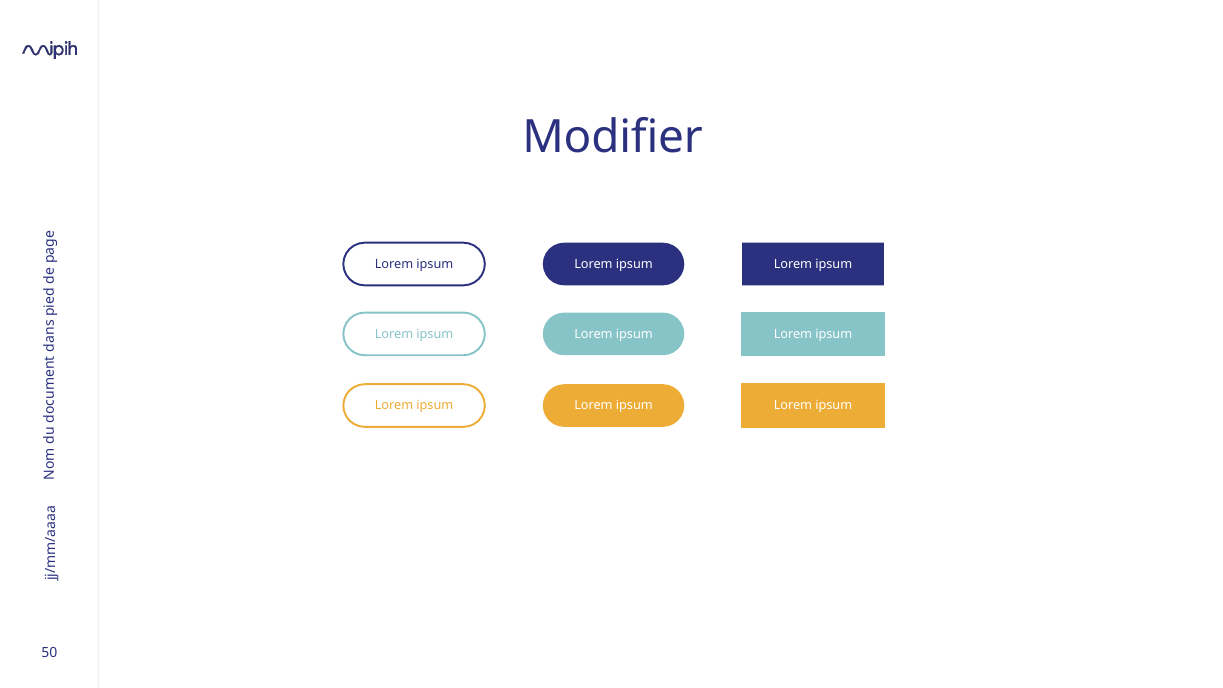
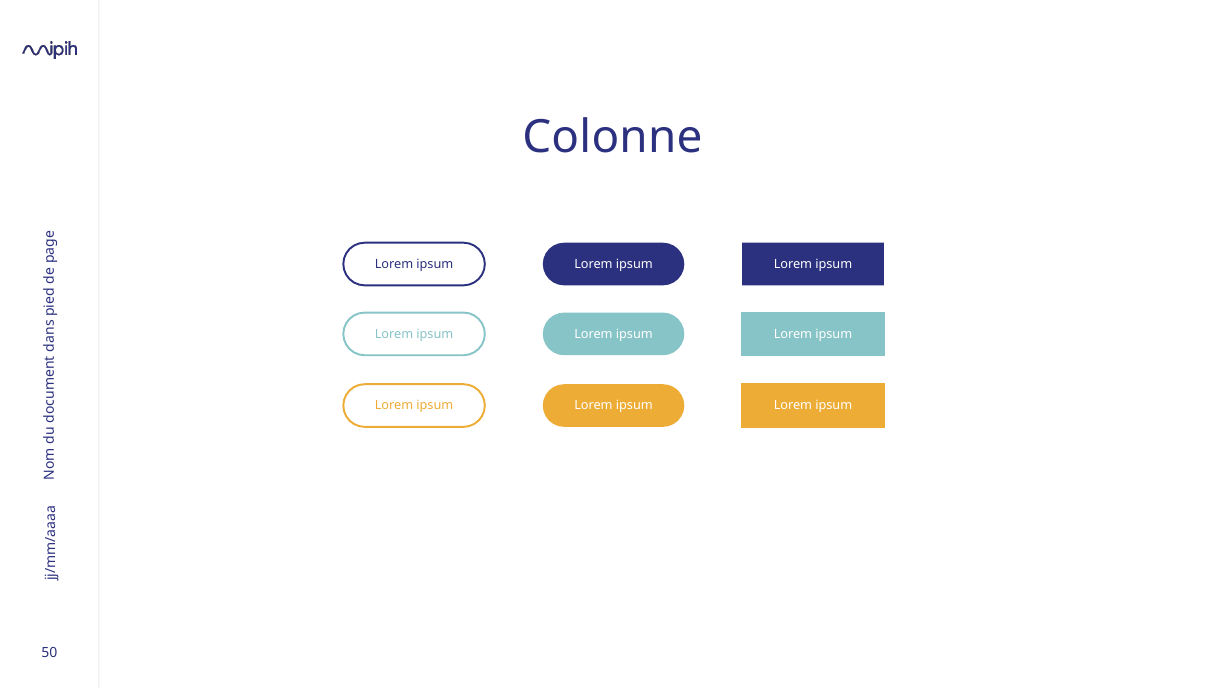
Modifier: Modifier -> Colonne (612, 137)
